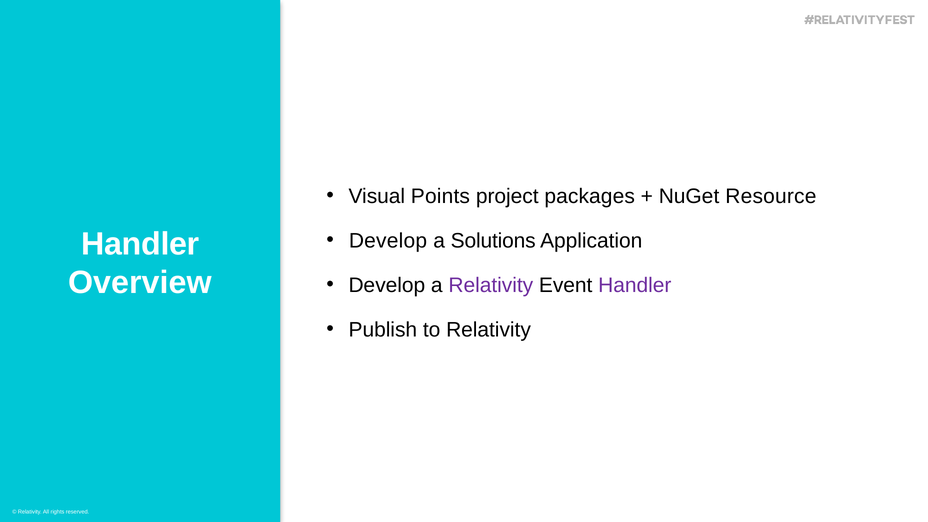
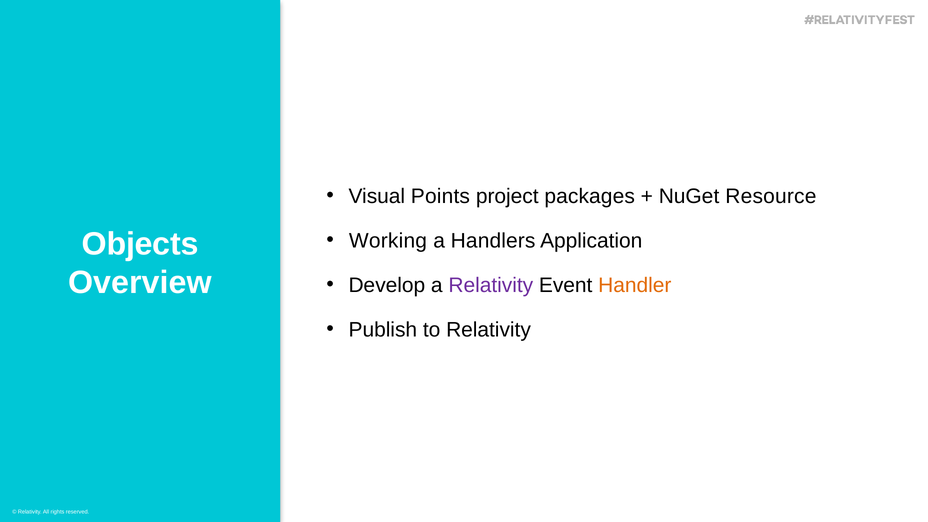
Handler: Handler -> Objects (140, 244)
Develop: Develop -> Working (388, 241)
Solutions: Solutions -> Handlers (493, 241)
Handler colour: purple -> orange (635, 285)
